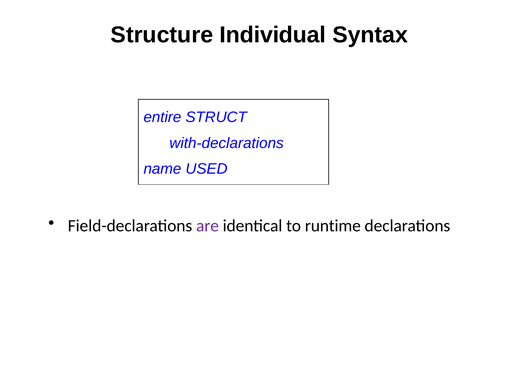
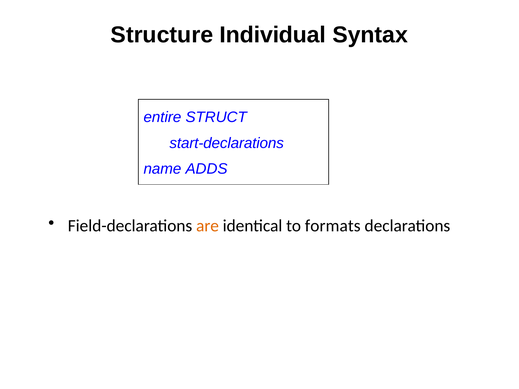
with-declarations: with-declarations -> start-declarations (227, 143)
USED: USED -> ADDS (207, 169)
are colour: purple -> orange (208, 226)
runtime: runtime -> formats (333, 226)
